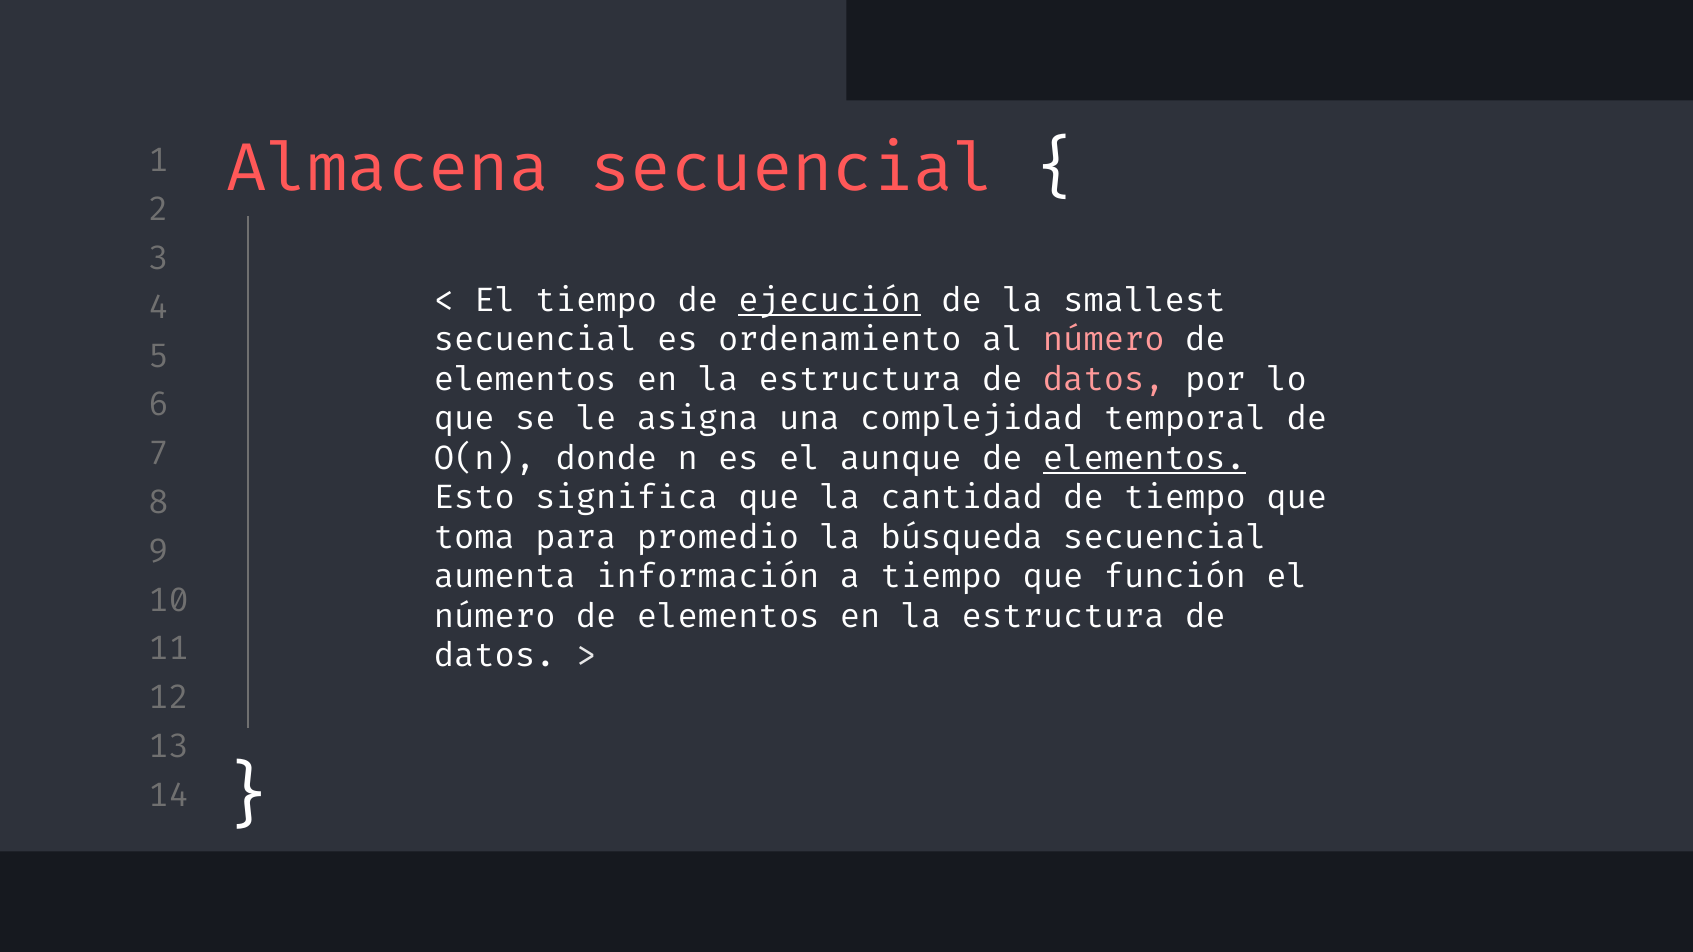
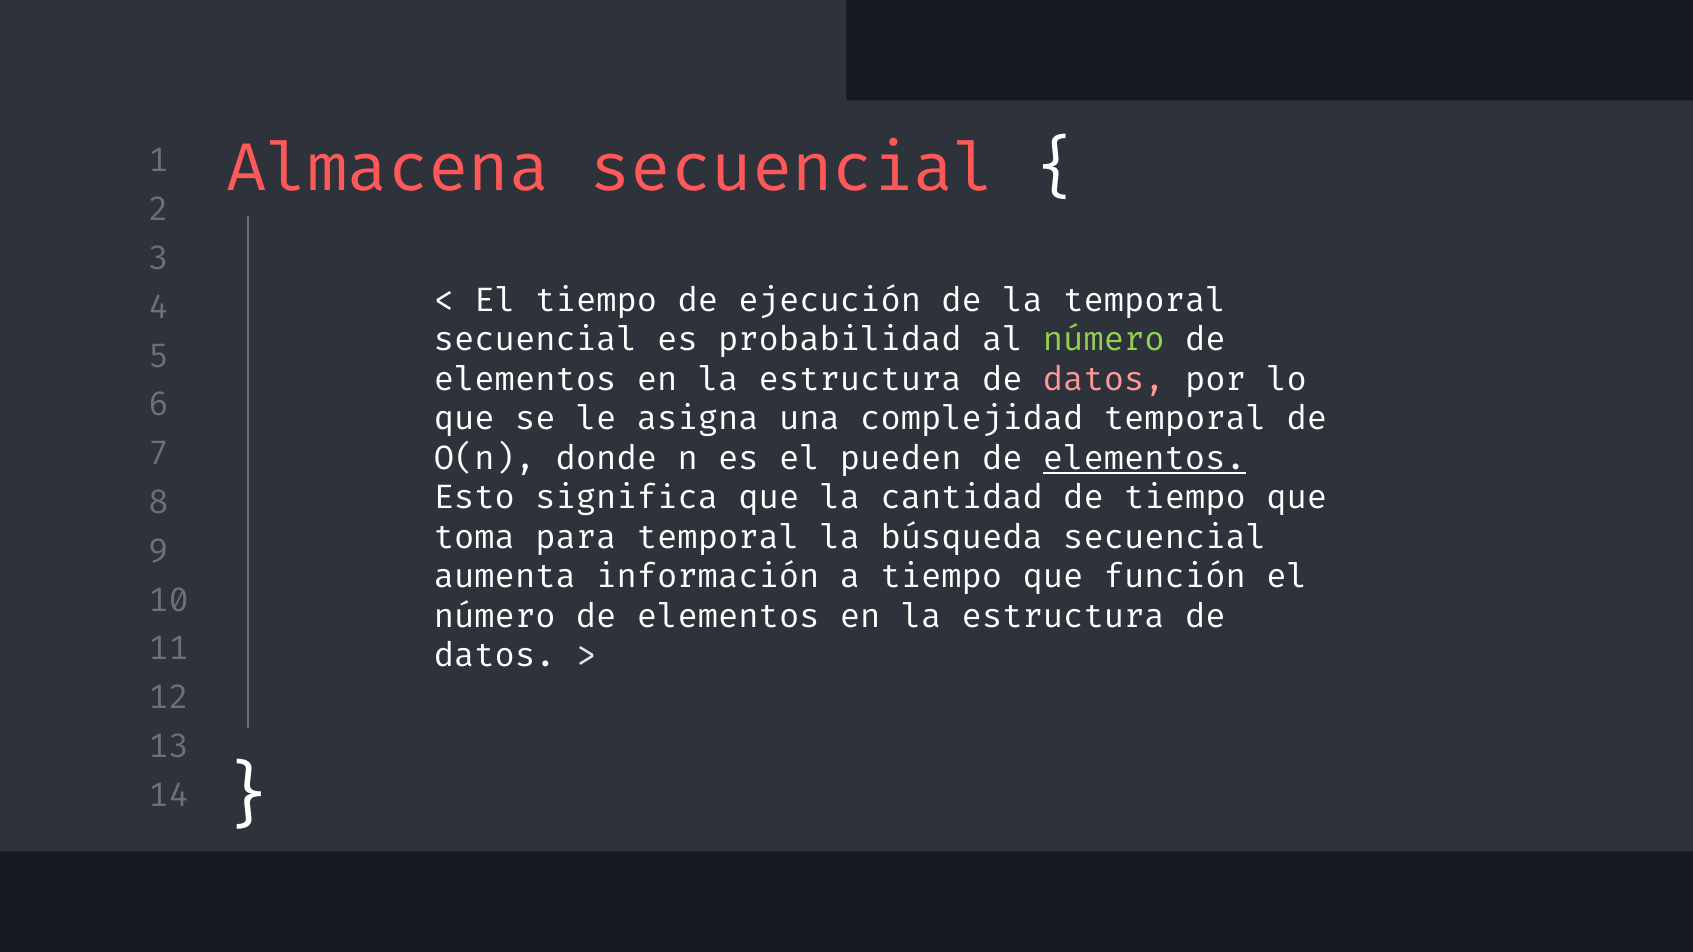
ejecución underline: present -> none (830, 301)
la smallest: smallest -> temporal (1144, 301)
ordenamiento: ordenamiento -> probabilidad (840, 340)
número colour: pink -> light green (1104, 340)
aunque: aunque -> pueden (901, 459)
para promedio: promedio -> temporal (718, 538)
